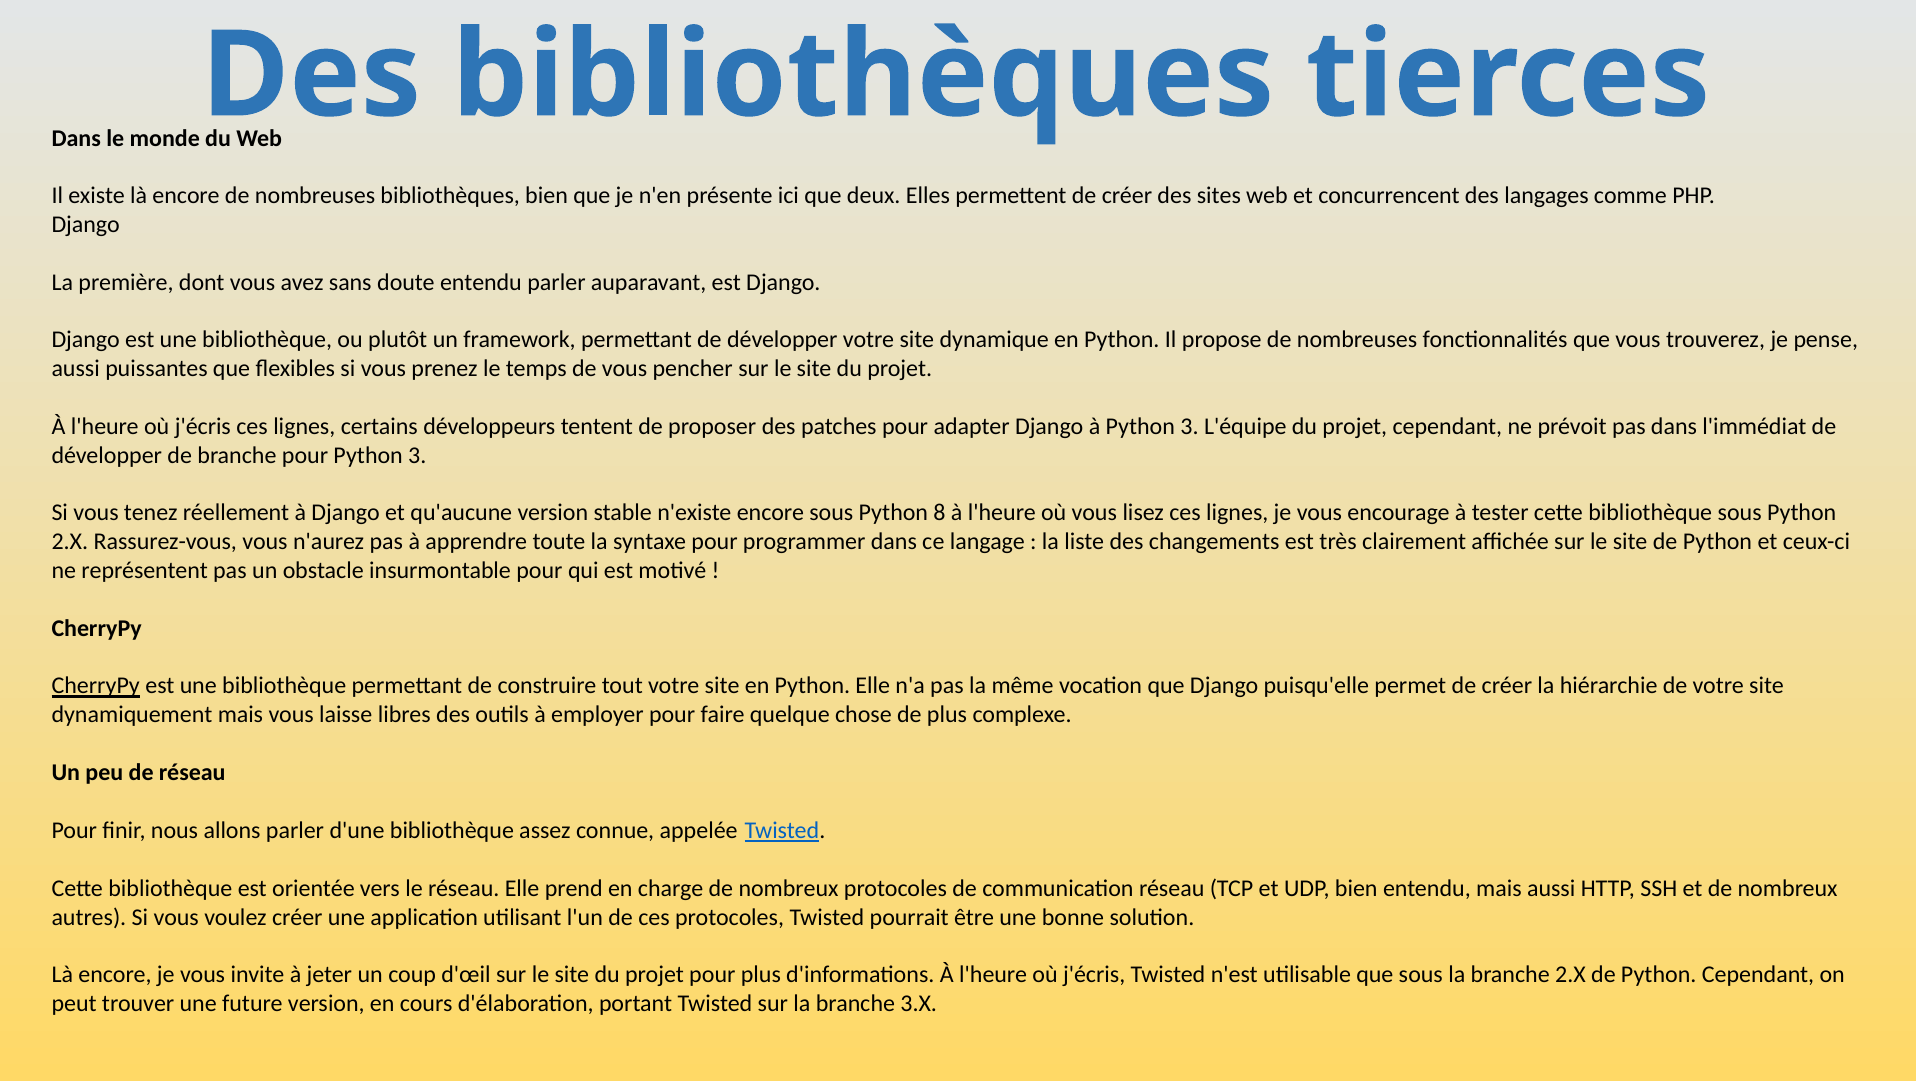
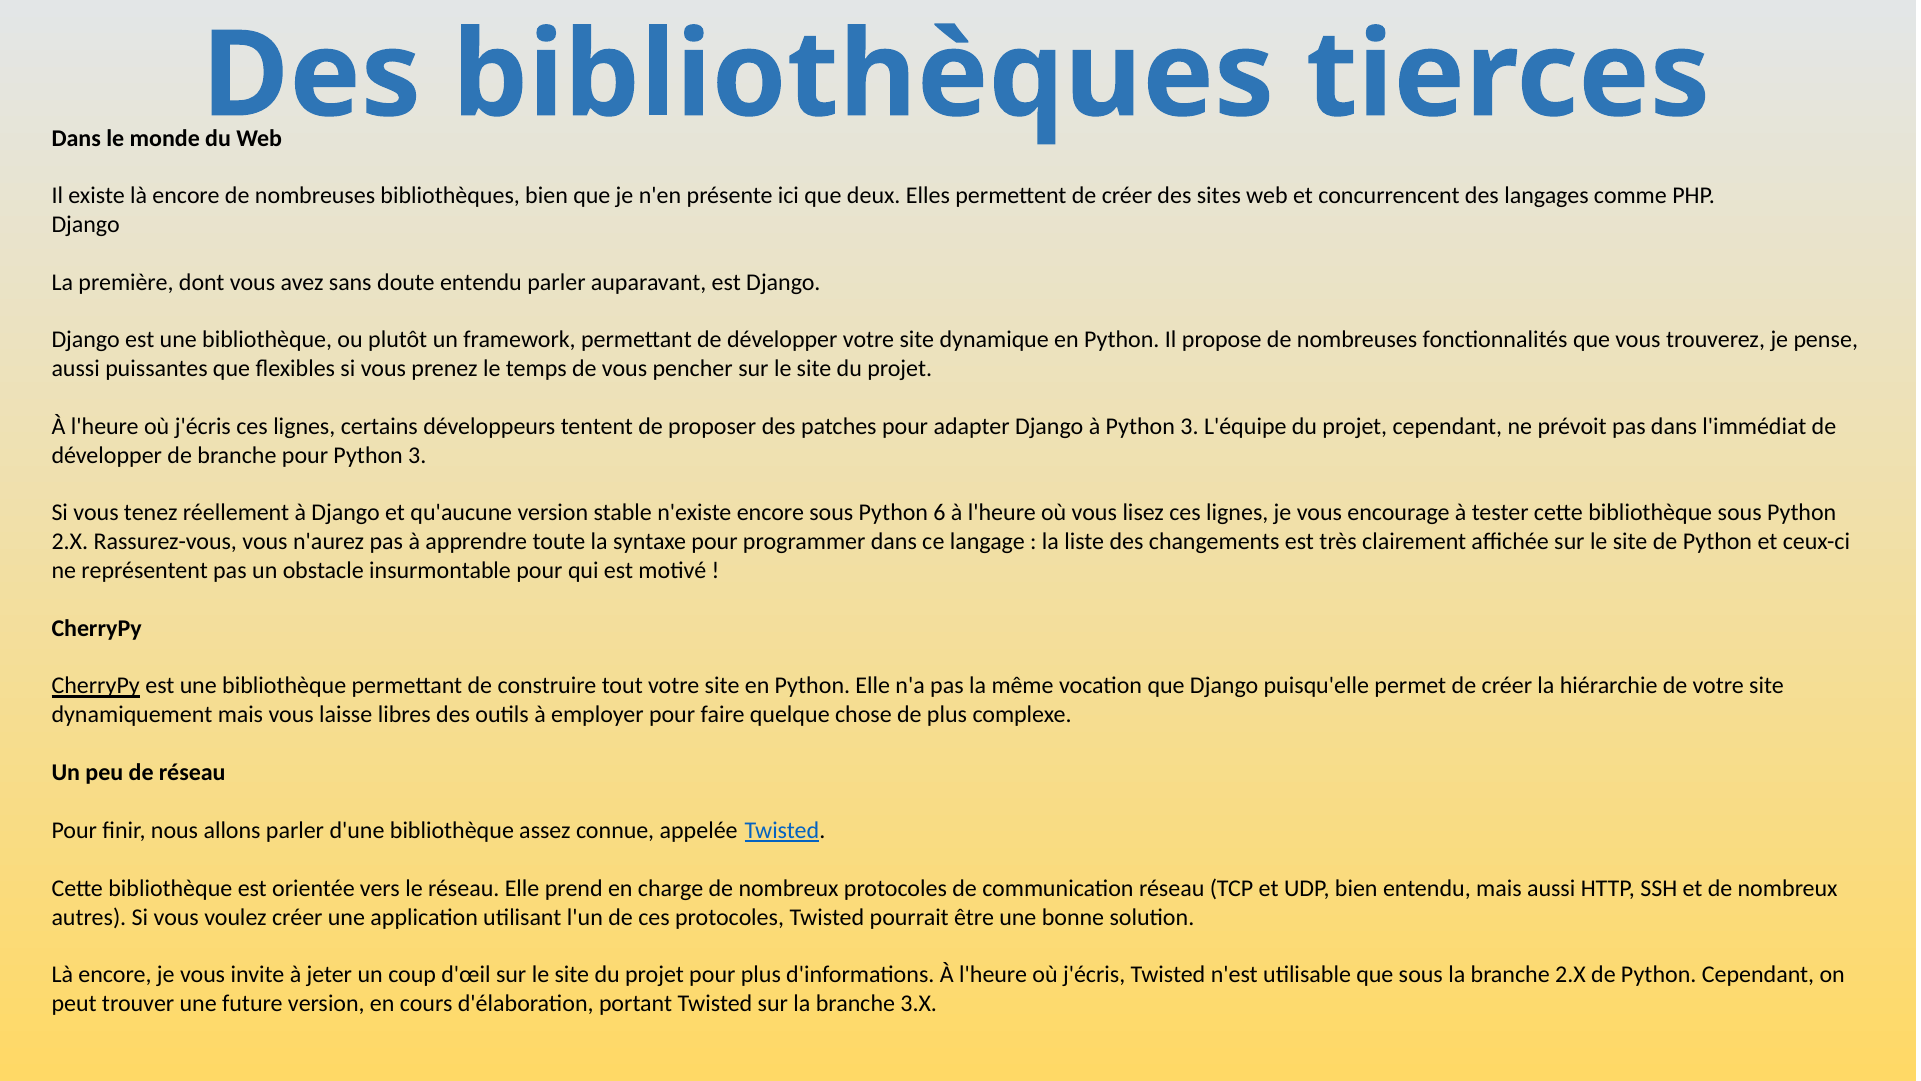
8: 8 -> 6 (940, 513)
